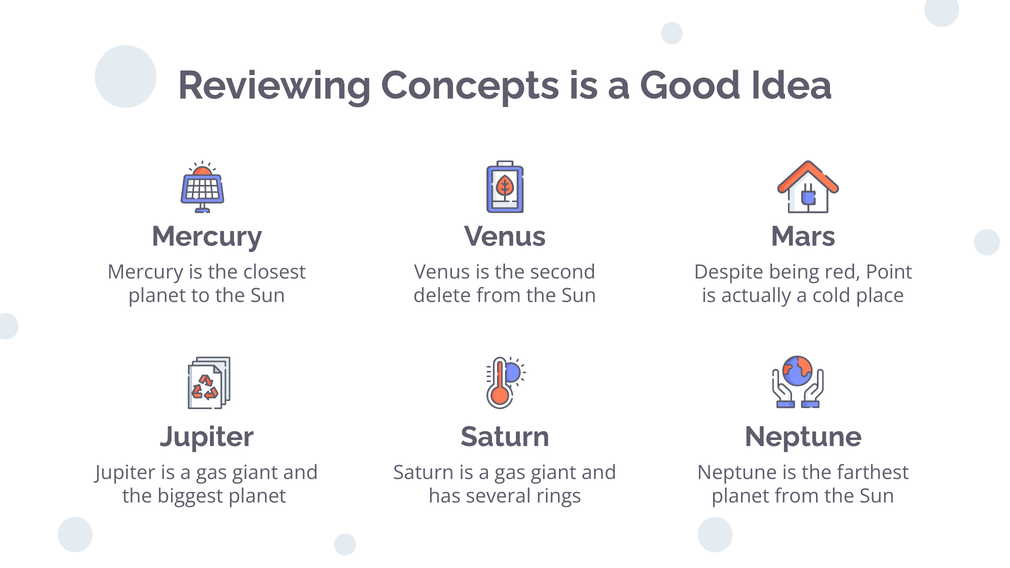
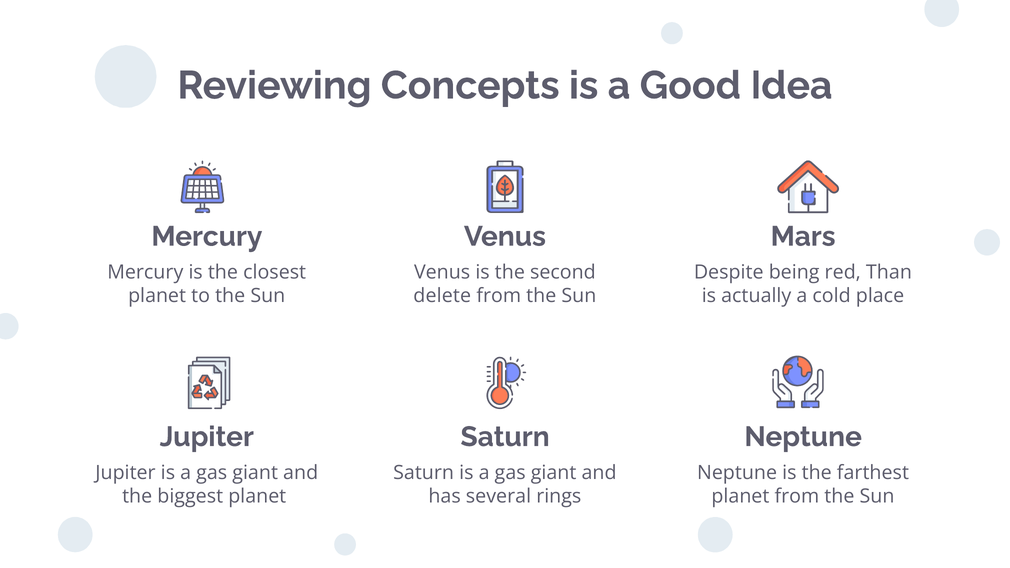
Point: Point -> Than (889, 272)
